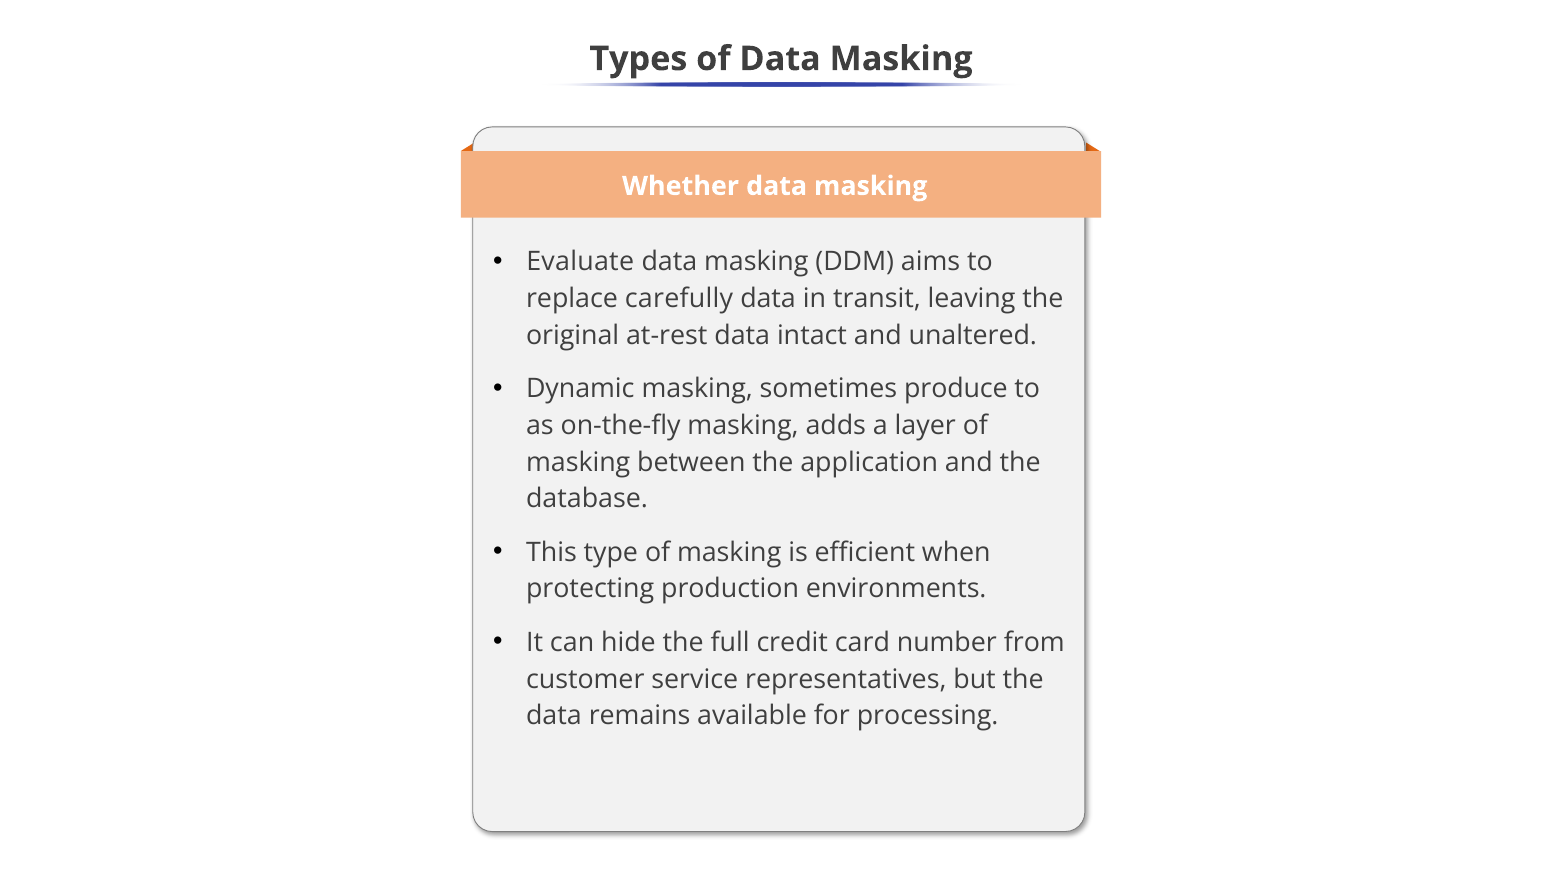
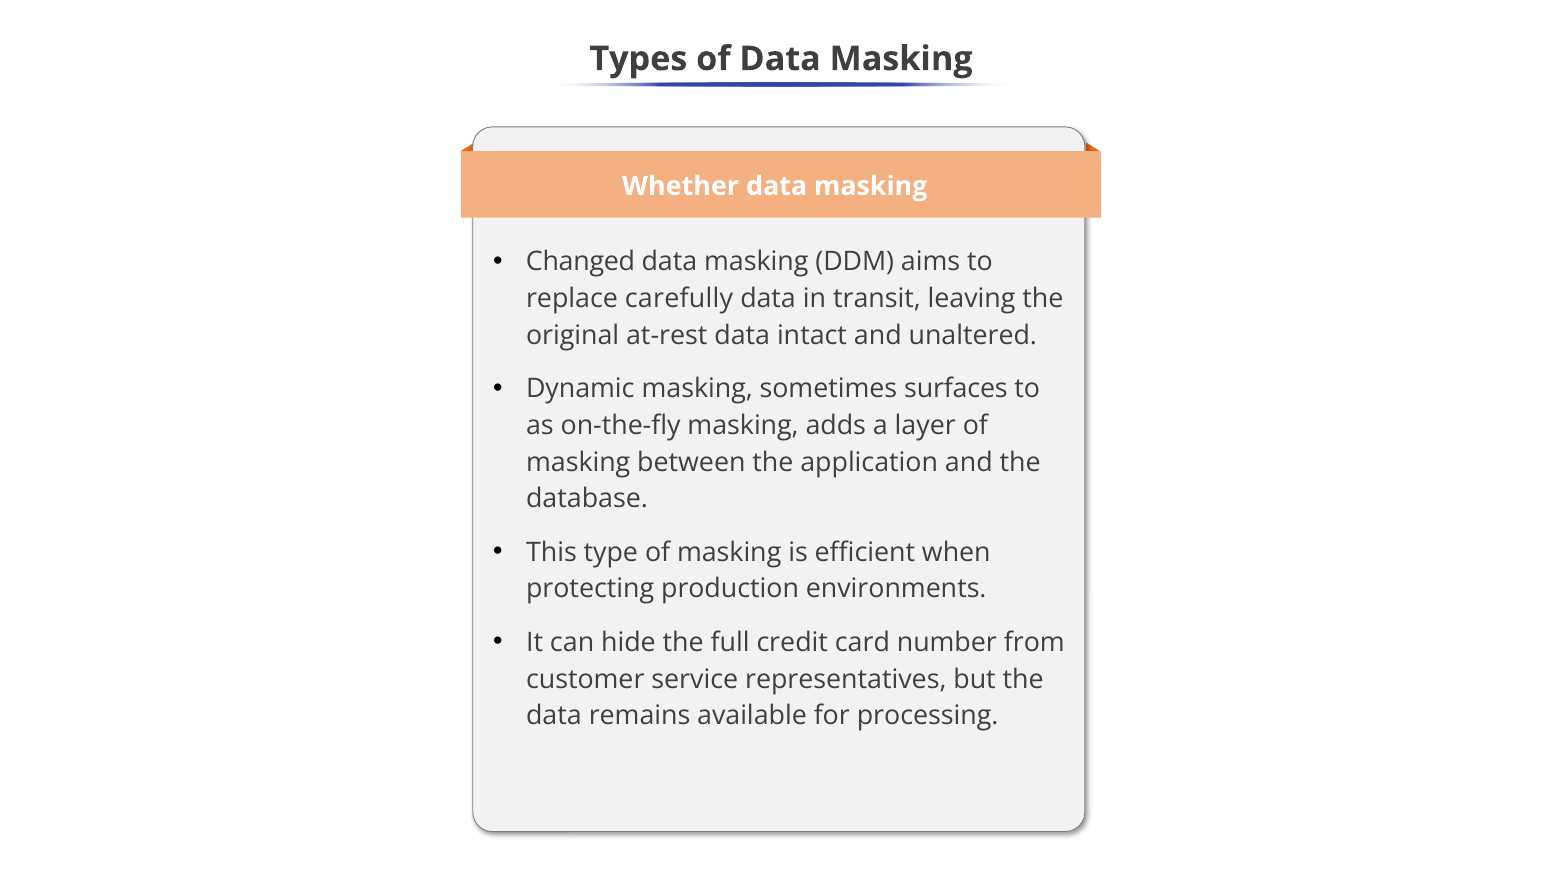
Evaluate: Evaluate -> Changed (580, 262)
produce: produce -> surfaces (956, 389)
